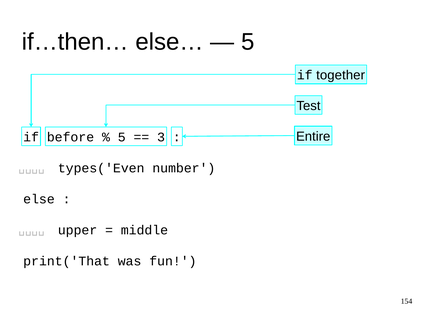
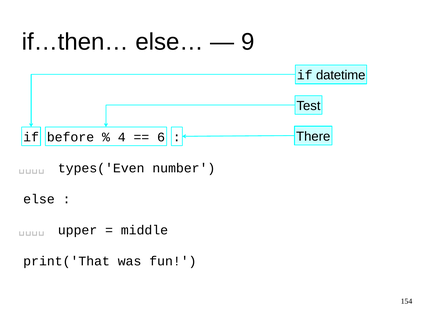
5: 5 -> 9 (248, 42)
together: together -> datetime (341, 75)
Entire: Entire -> There (313, 137)
5: 5 -> 4 (122, 137)
3: 3 -> 6 (161, 137)
